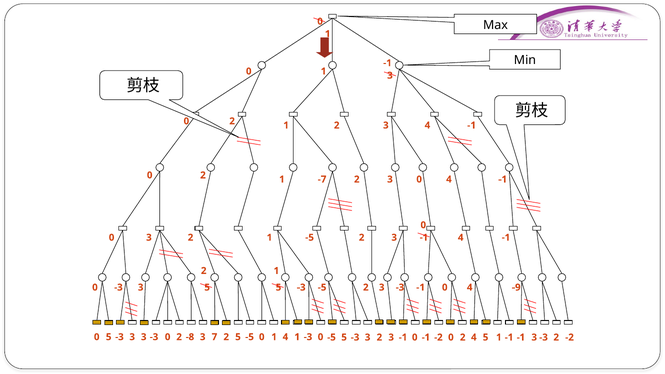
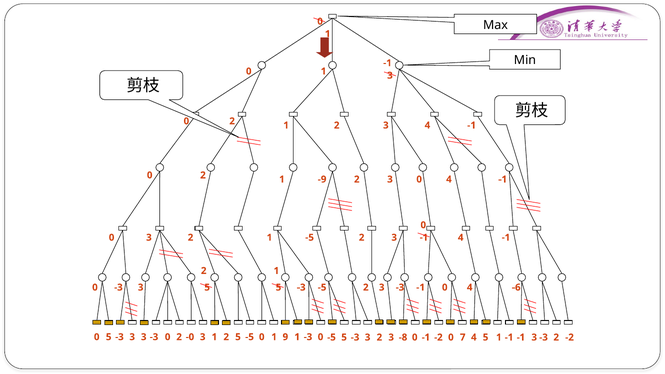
-7: -7 -> -9 (322, 179)
-9: -9 -> -6 (516, 287)
-8: -8 -> -0 (190, 337)
3 7: 7 -> 1 (214, 337)
1 4: 4 -> 9 (285, 337)
2 3 -1: -1 -> -8 (403, 337)
-2 0 2: 2 -> 7 (463, 337)
